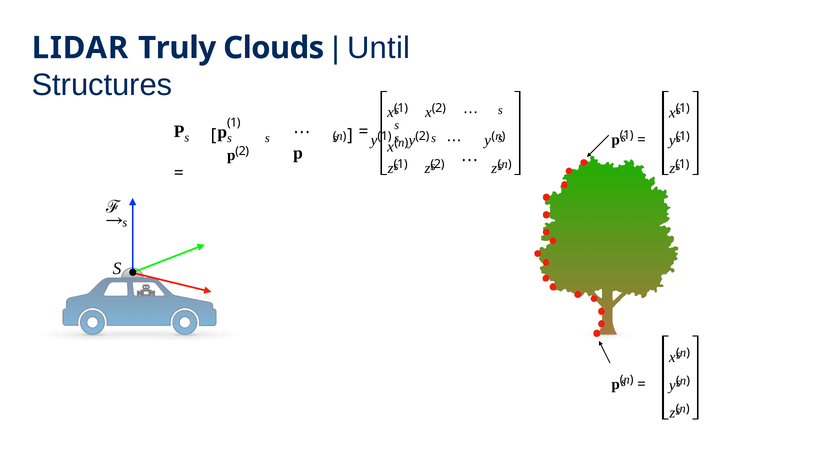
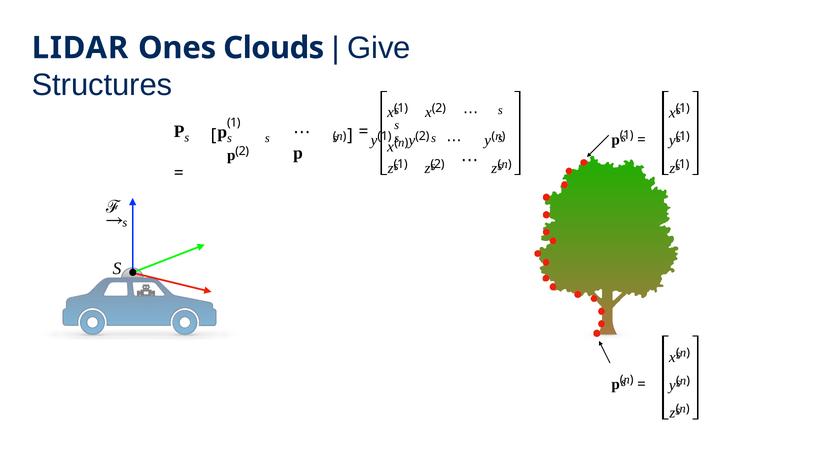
Truly: Truly -> Ones (177, 48)
Until: Until -> Give (379, 48)
